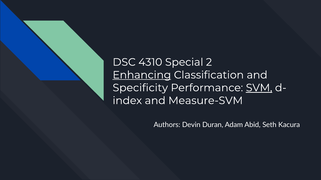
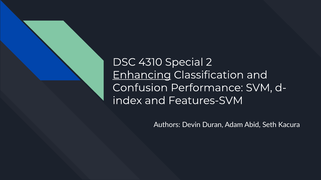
Specificity: Specificity -> Confusion (140, 88)
SVM underline: present -> none (259, 88)
Measure-SVM: Measure-SVM -> Features-SVM (206, 101)
